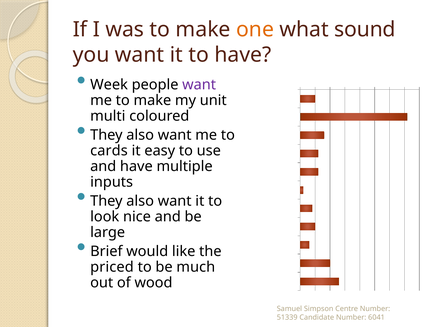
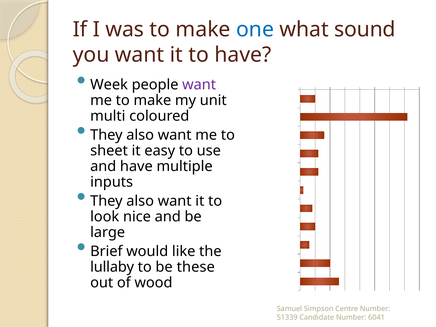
one colour: orange -> blue (255, 29)
cards: cards -> sheet (109, 151)
priced: priced -> lullaby (112, 267)
much: much -> these (196, 267)
